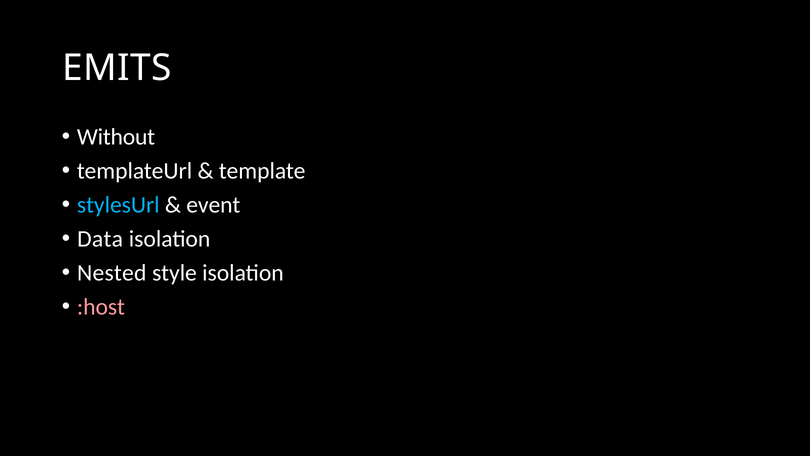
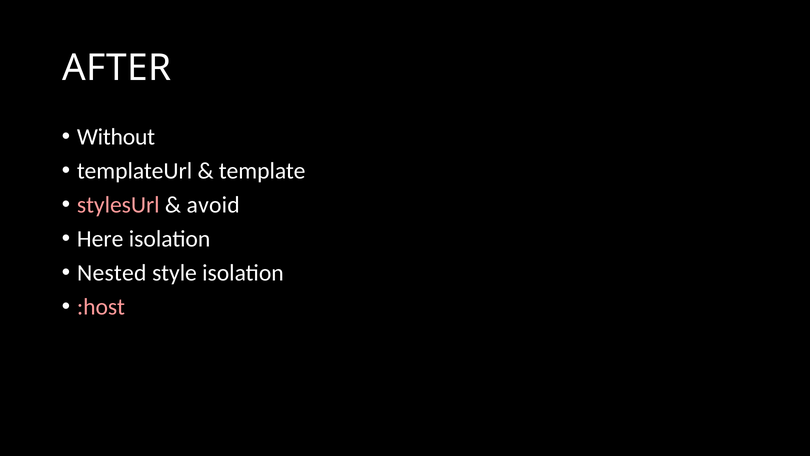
EMITS: EMITS -> AFTER (117, 68)
stylesUrl colour: light blue -> pink (118, 205)
event: event -> avoid (213, 205)
Data: Data -> Here (100, 239)
